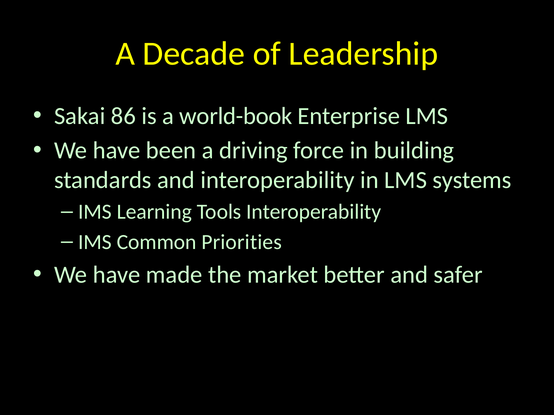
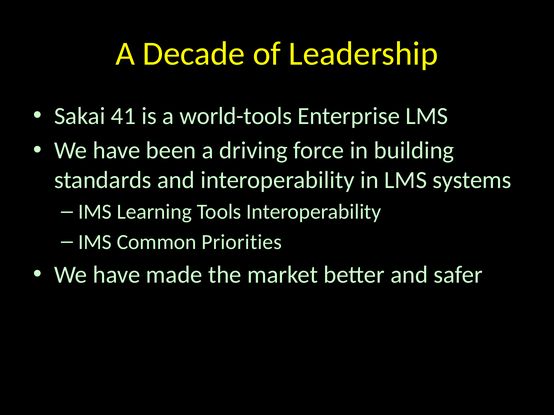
86: 86 -> 41 (123, 116)
world-book: world-book -> world-tools (236, 116)
